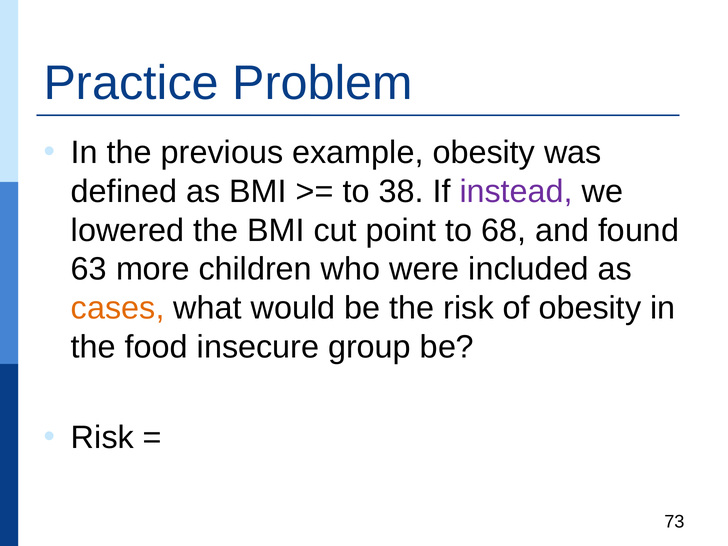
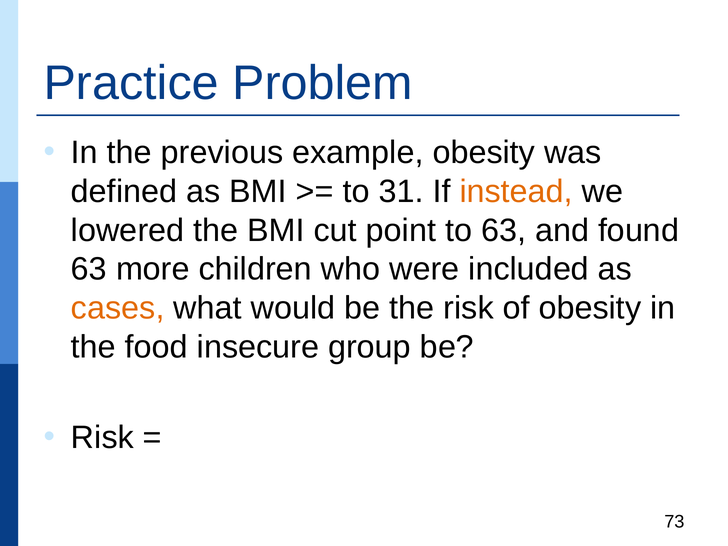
38: 38 -> 31 (401, 192)
instead colour: purple -> orange (516, 192)
to 68: 68 -> 63 (504, 230)
